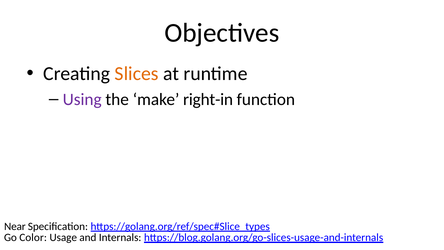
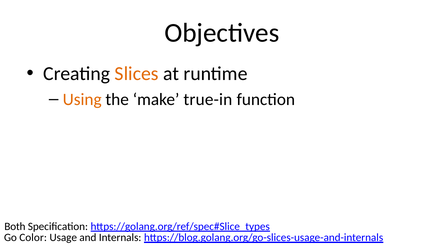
Using colour: purple -> orange (82, 99)
right-in: right-in -> true-in (208, 99)
Near: Near -> Both (15, 226)
